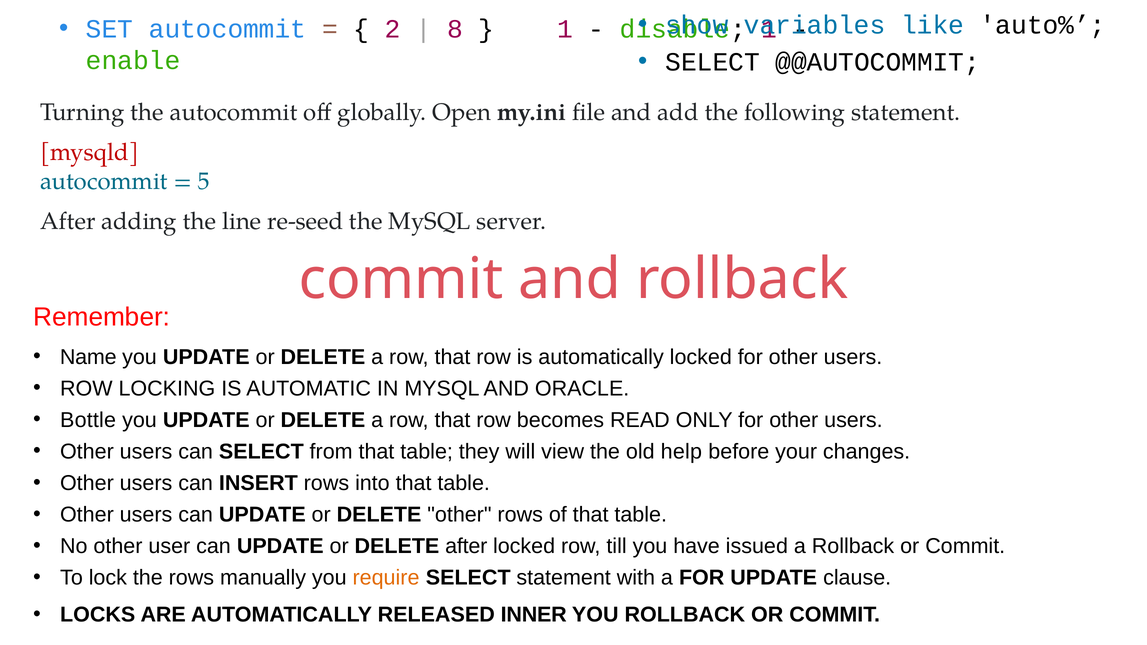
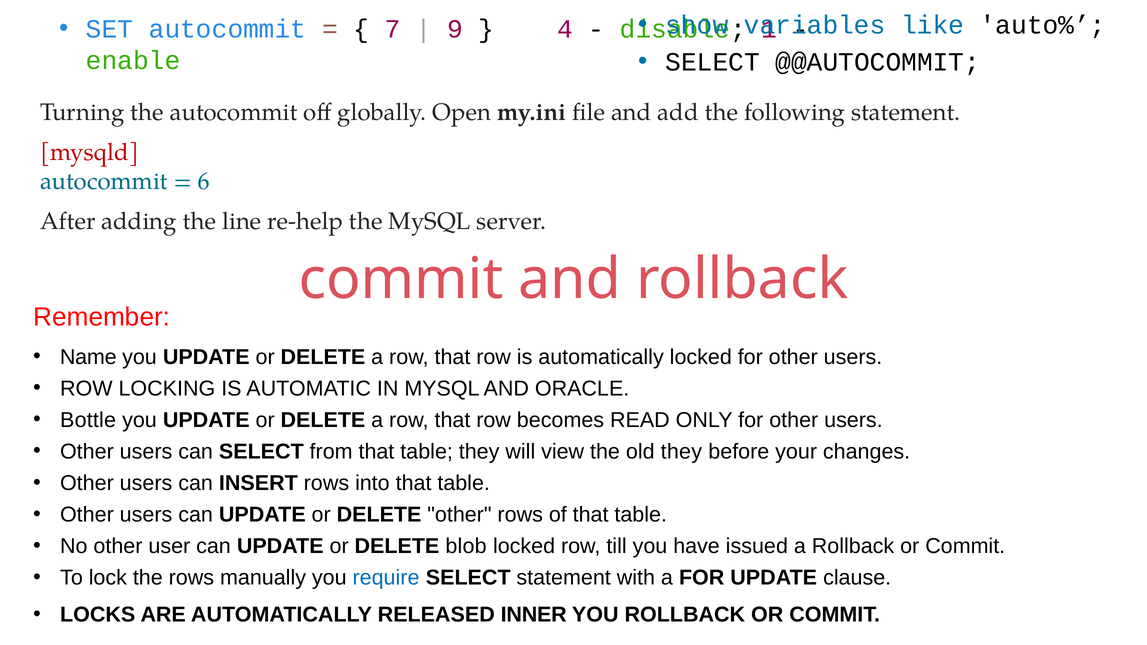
2: 2 -> 7 (393, 29)
8: 8 -> 9 (455, 29)
1: 1 -> 4 (565, 29)
5: 5 -> 6 (204, 181)
re-seed: re-seed -> re-help (305, 221)
old help: help -> they (681, 452)
DELETE after: after -> blob (466, 546)
require colour: orange -> blue (386, 578)
